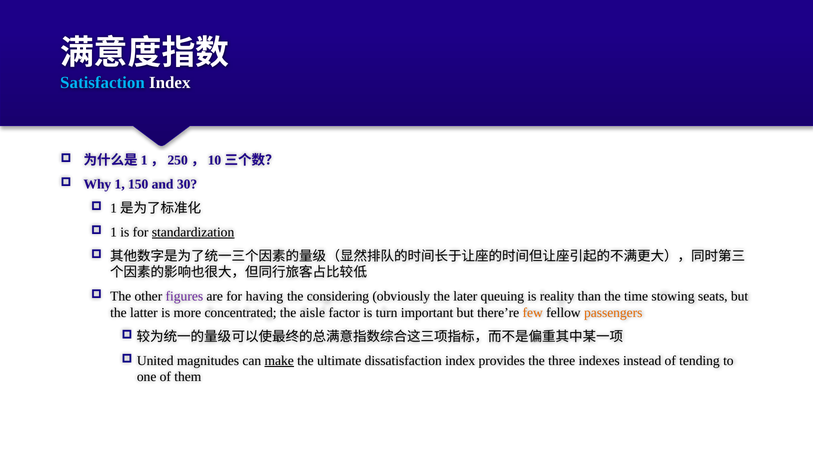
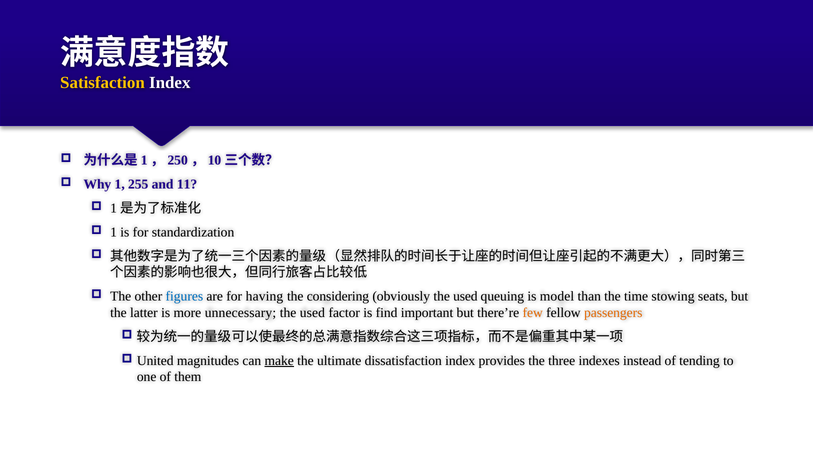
Satisfaction colour: light blue -> yellow (102, 82)
150: 150 -> 255 (138, 184)
30: 30 -> 11 (187, 184)
standardization underline: present -> none (193, 232)
figures colour: purple -> blue (184, 297)
obviously the later: later -> used (465, 297)
reality: reality -> model (557, 297)
concentrated: concentrated -> unnecessary (240, 313)
aisle: aisle -> used (312, 313)
turn: turn -> find (387, 313)
